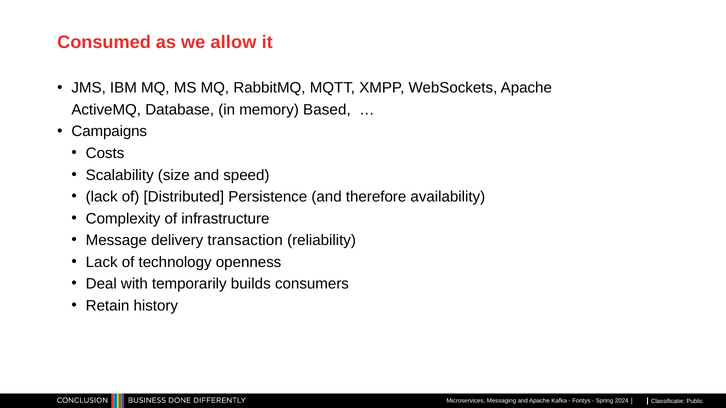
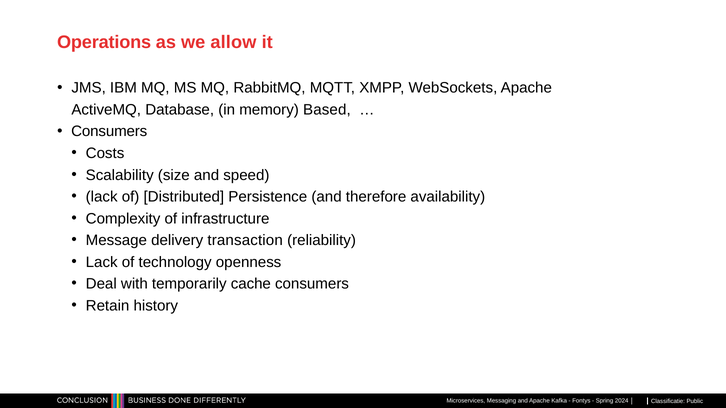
Consumed: Consumed -> Operations (104, 42)
Campaigns: Campaigns -> Consumers (109, 132)
builds: builds -> cache (251, 284)
